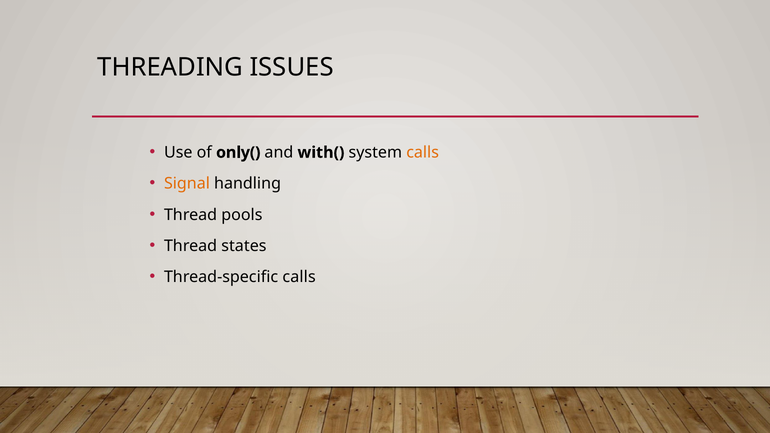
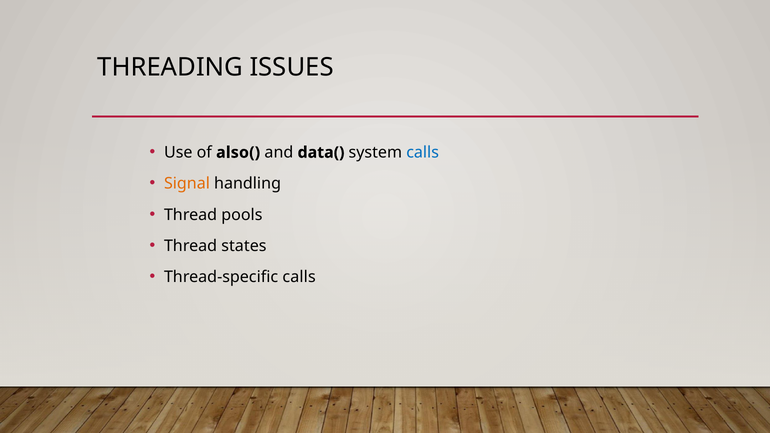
only(: only( -> also( (238, 153)
with(: with( -> data( (321, 153)
calls colour: orange -> blue (423, 153)
